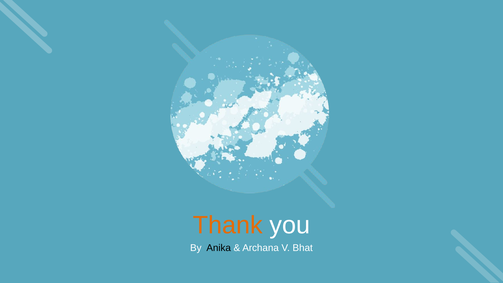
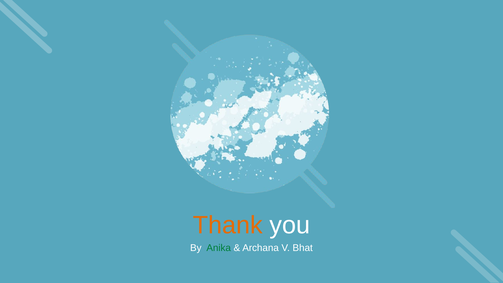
Anika colour: black -> green (219, 248)
